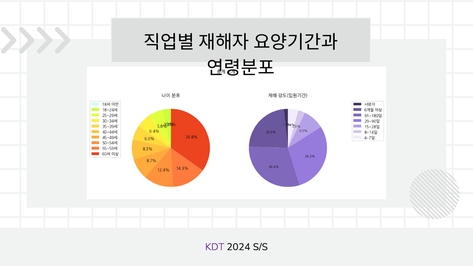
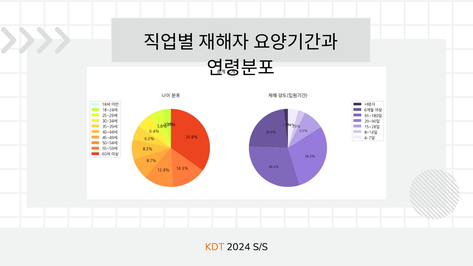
KDT colour: purple -> orange (215, 247)
